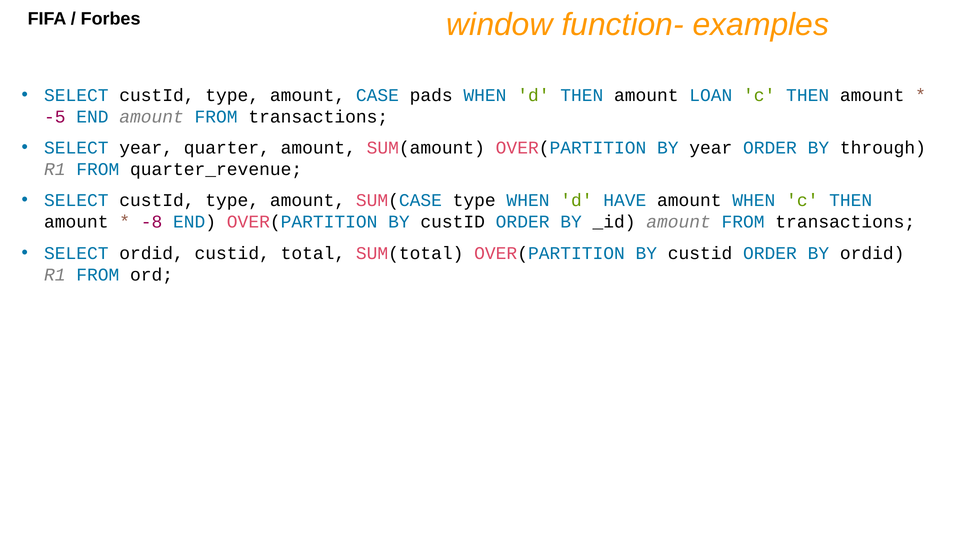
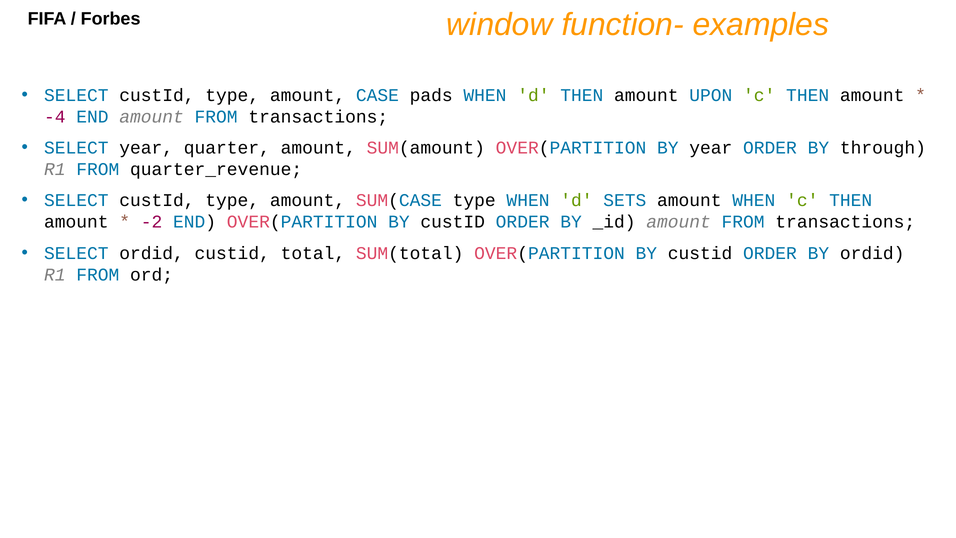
LOAN: LOAN -> UPON (711, 95)
-5: -5 -> -4 (55, 117)
HAVE: HAVE -> SETS (625, 200)
-8: -8 -> -2 (152, 222)
